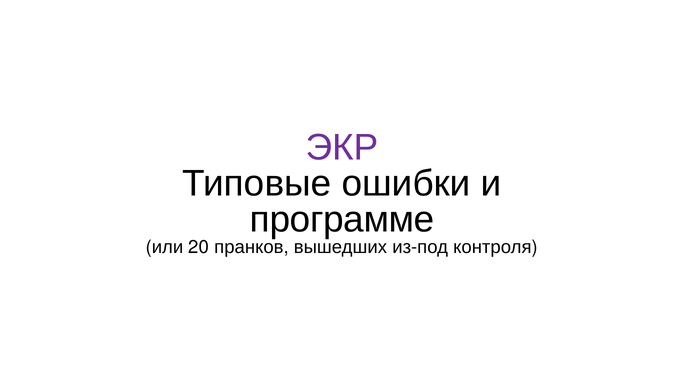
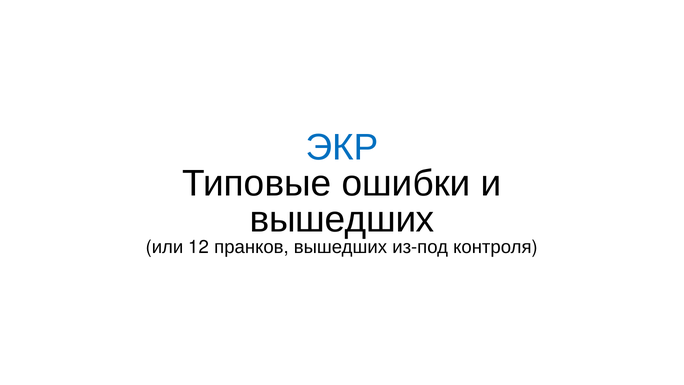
ЭКР colour: purple -> blue (342, 147)
программе: программе -> вышедших (342, 219)
20: 20 -> 12 (199, 247)
